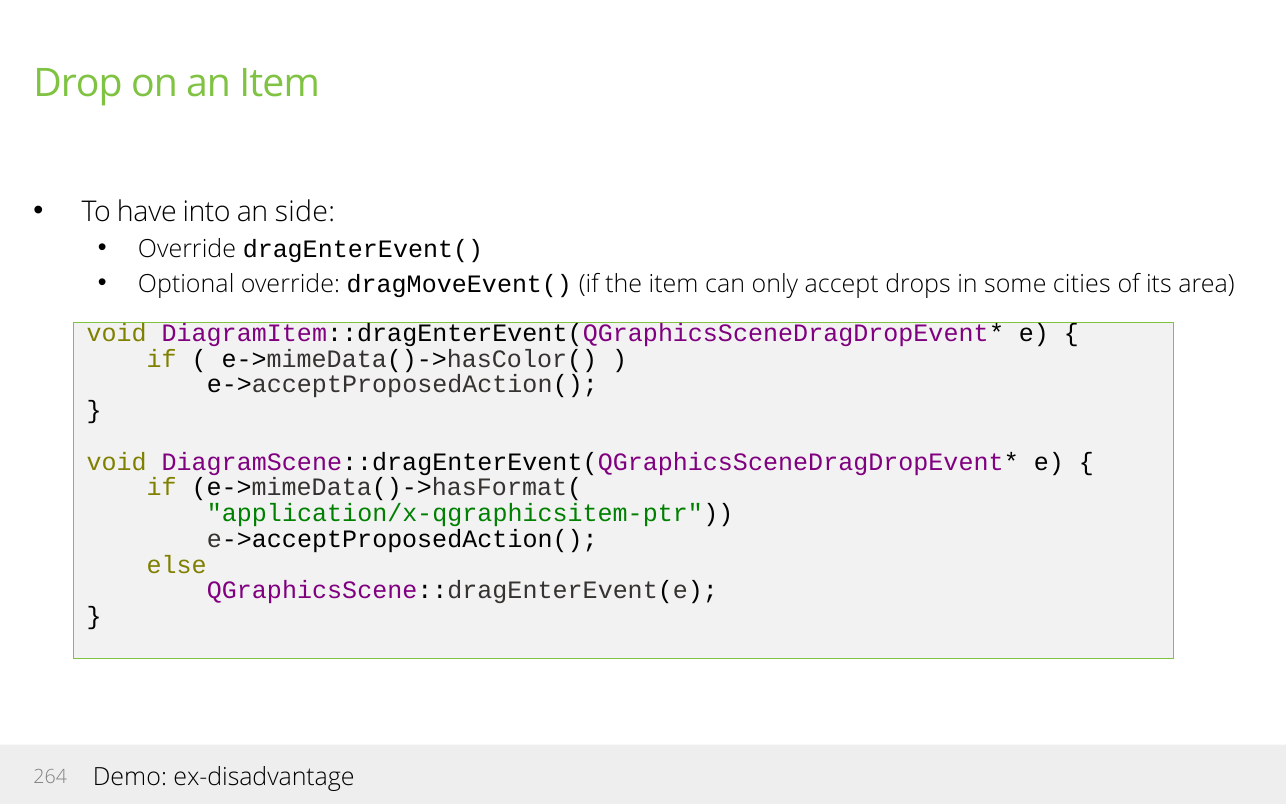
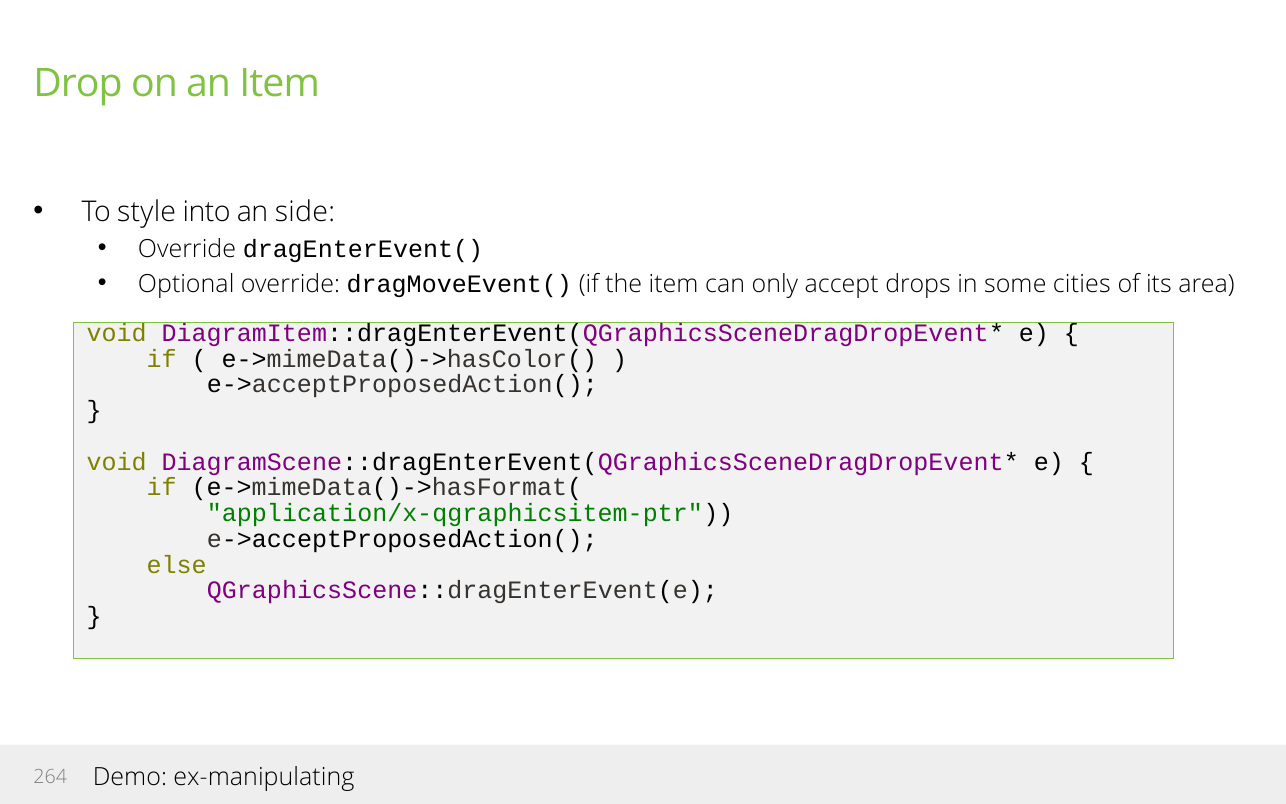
have: have -> style (147, 212)
ex-disadvantage: ex-disadvantage -> ex-manipulating (264, 777)
